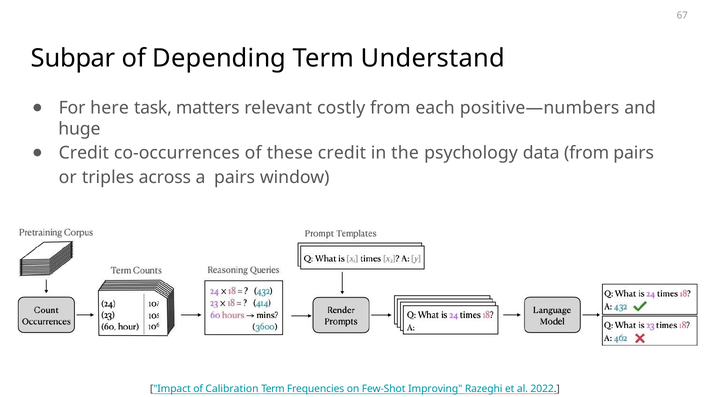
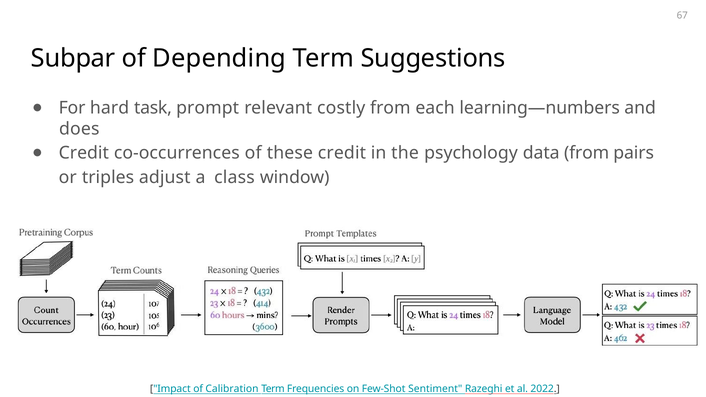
Understand: Understand -> Suggestions (433, 58)
here: here -> hard (110, 108)
matters: matters -> prompt (208, 108)
positive—numbers: positive—numbers -> learning—numbers (540, 108)
huge: huge -> does (79, 129)
across: across -> adjust (165, 177)
a pairs: pairs -> class (234, 177)
Improving: Improving -> Sentiment (435, 389)
